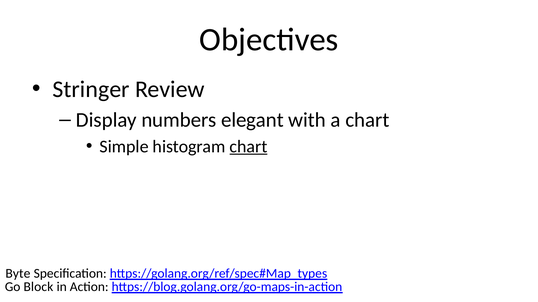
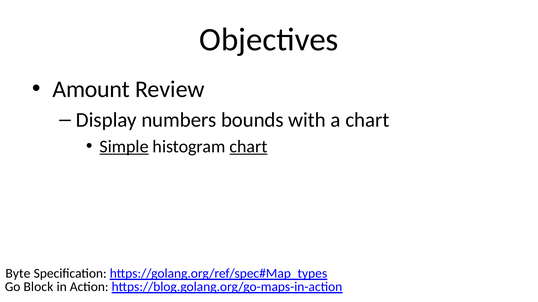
Stringer: Stringer -> Amount (91, 89)
elegant: elegant -> bounds (252, 120)
Simple underline: none -> present (124, 147)
